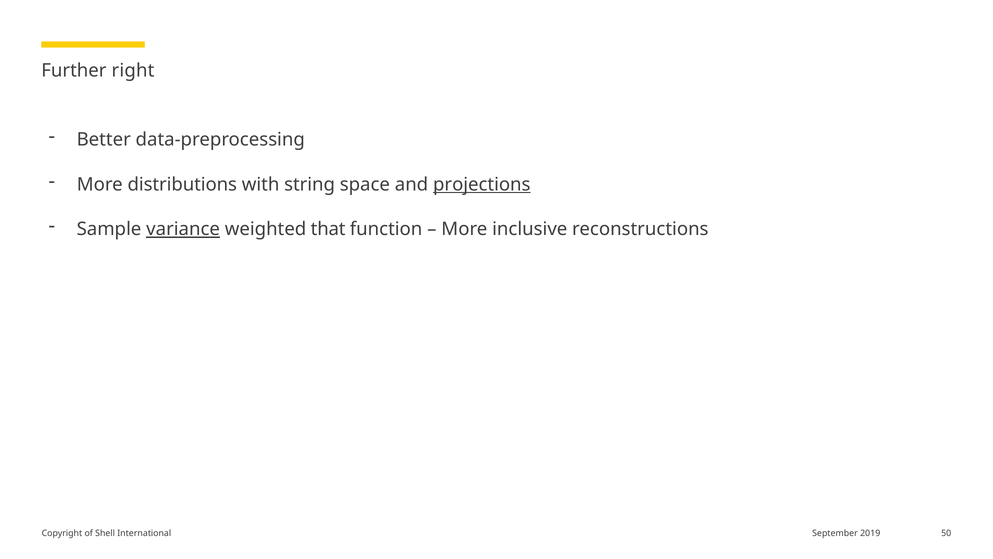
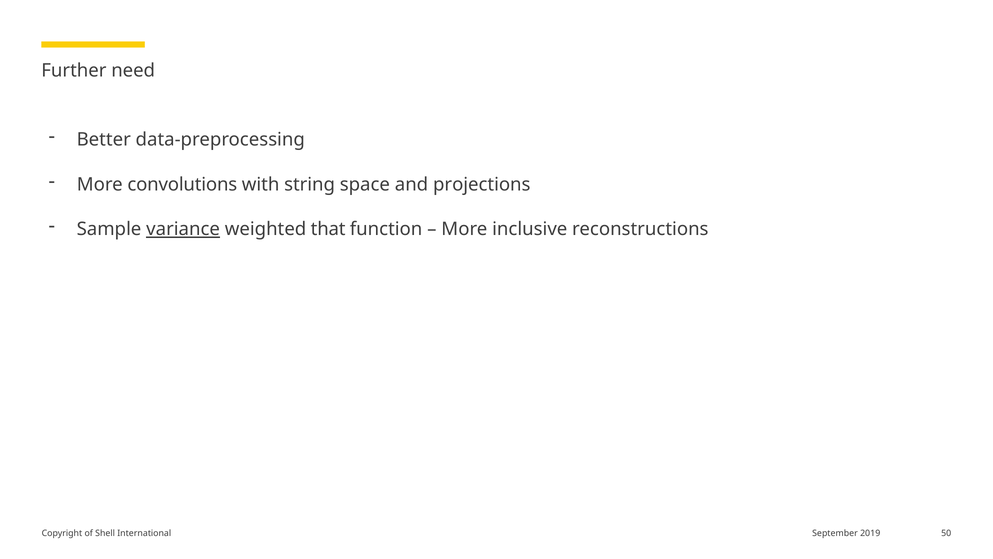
right: right -> need (133, 71)
distributions: distributions -> convolutions (182, 184)
projections underline: present -> none (482, 184)
